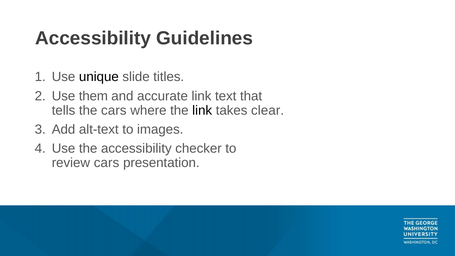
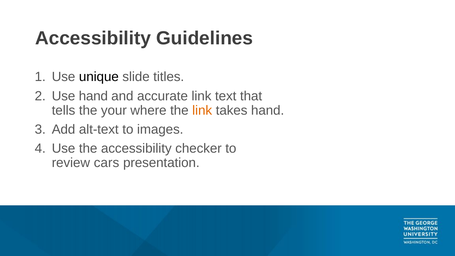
Use them: them -> hand (93, 96)
the cars: cars -> your (114, 110)
link colour: black -> orange (202, 110)
takes clear: clear -> hand (268, 110)
